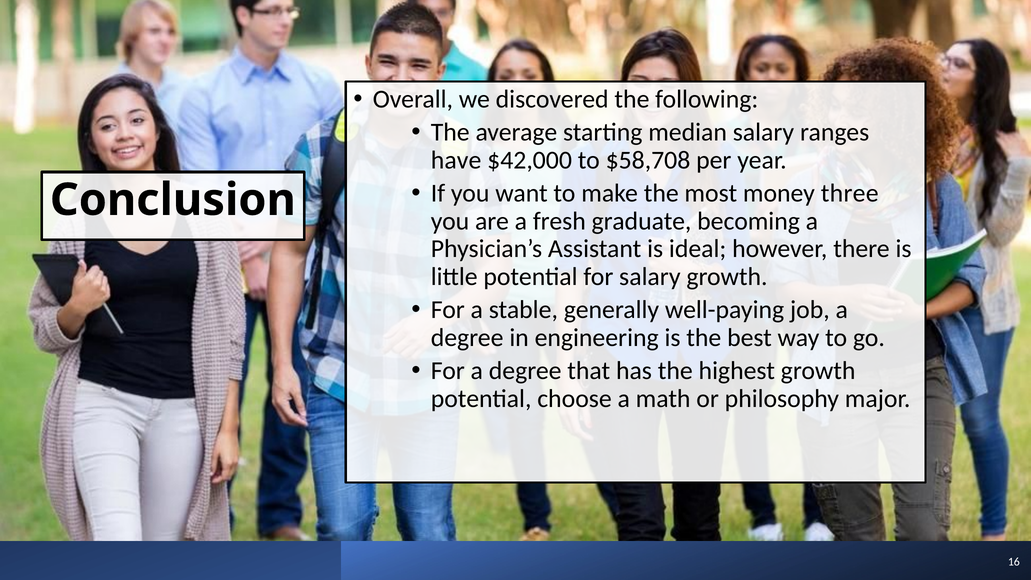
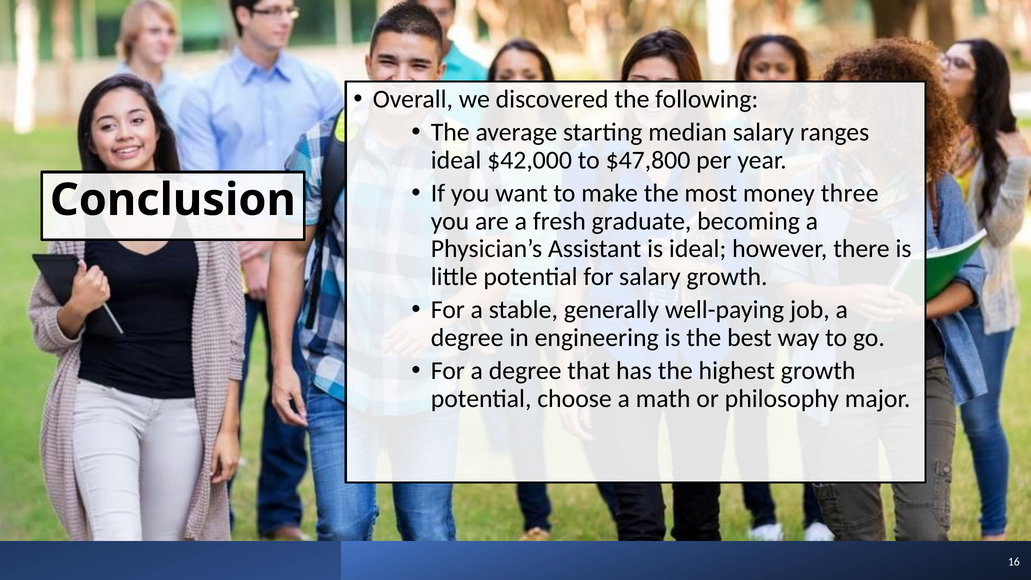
have: have -> ideal (456, 160)
$58,708: $58,708 -> $47,800 (648, 160)
